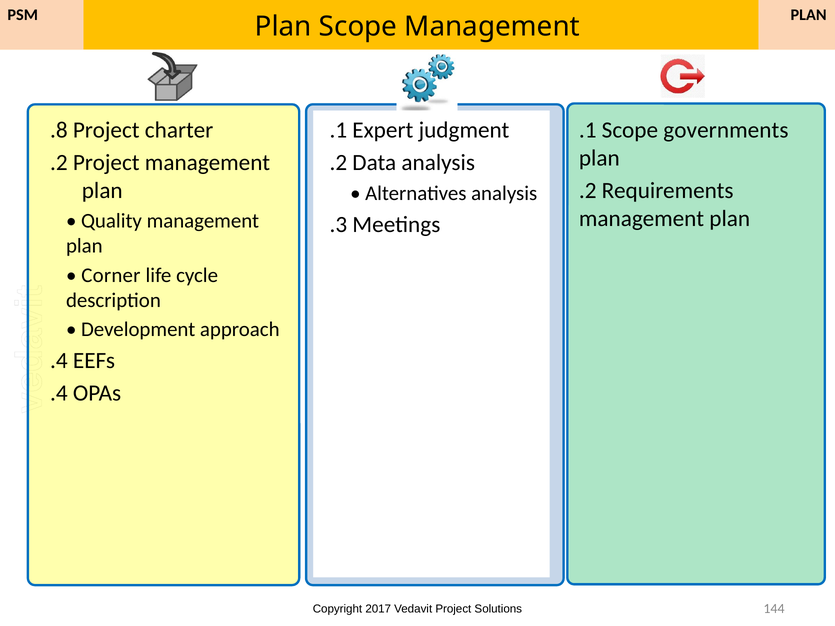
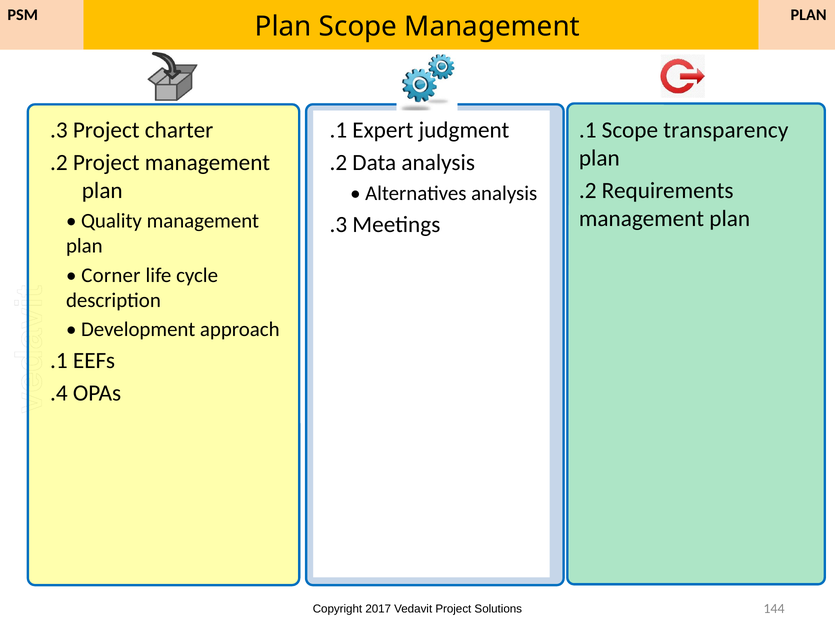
.8: .8 -> .3 (59, 130)
governments: governments -> transparency (726, 130)
.4: .4 -> .1 (59, 361)
